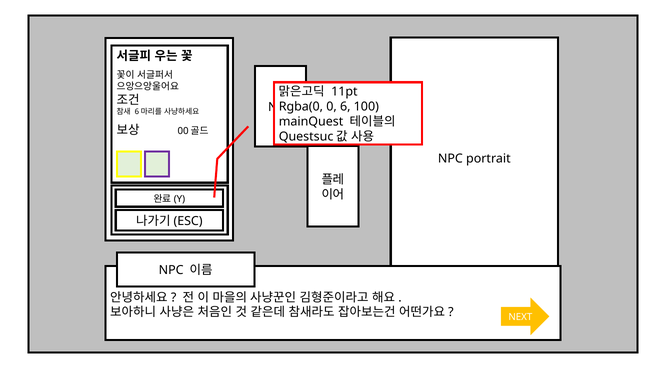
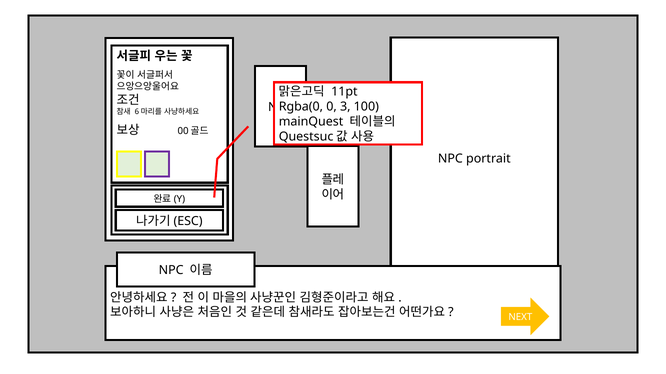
6: 6 -> 3 (345, 107)
